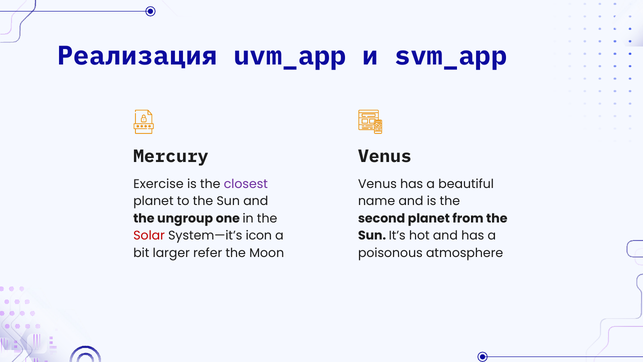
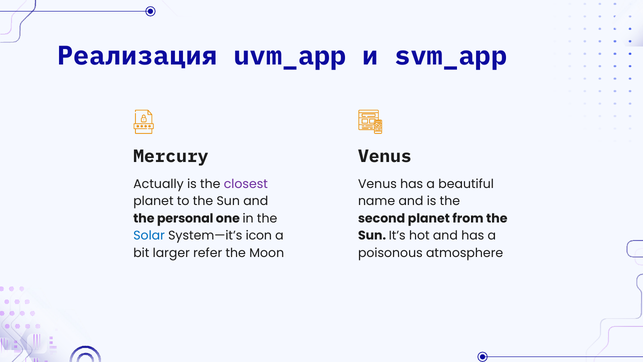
Exercise: Exercise -> Actually (159, 184)
ungroup: ungroup -> personal (185, 218)
Solar colour: red -> blue (149, 236)
